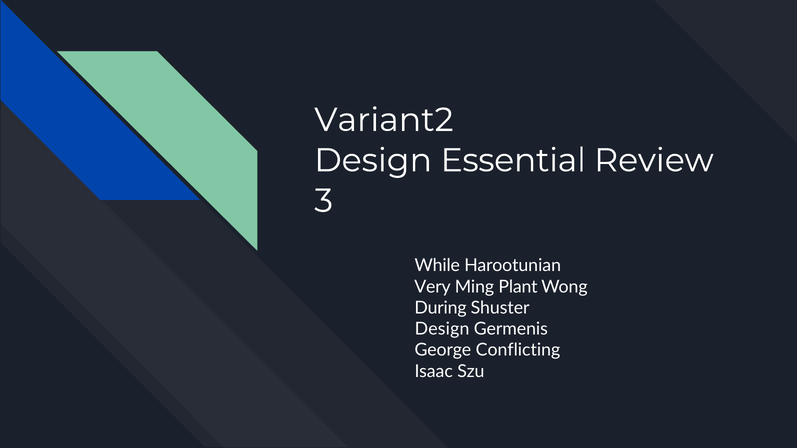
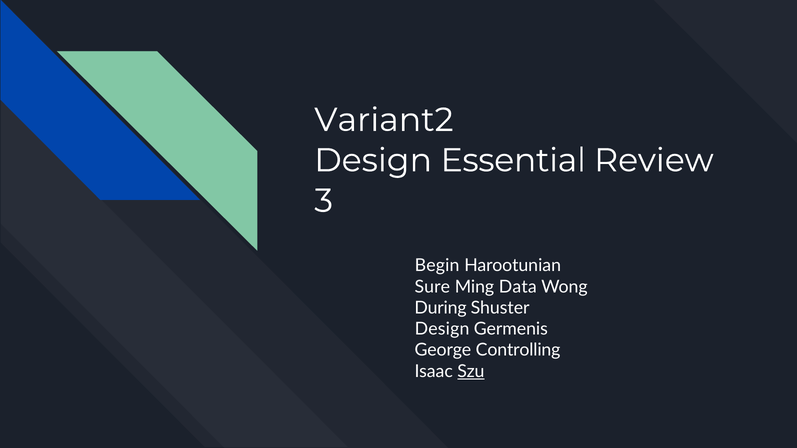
While: While -> Begin (437, 266)
Very: Very -> Sure (432, 287)
Plant: Plant -> Data (518, 287)
Conflicting: Conflicting -> Controlling (518, 350)
Szu underline: none -> present (471, 372)
